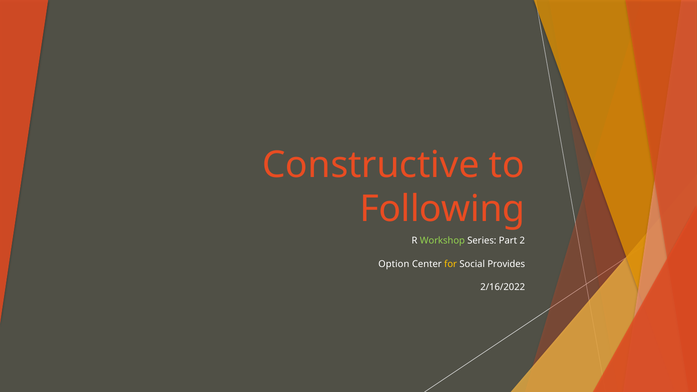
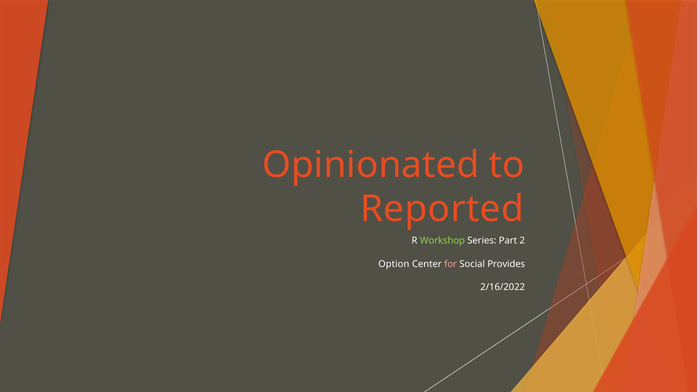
Constructive: Constructive -> Opinionated (371, 165)
Following: Following -> Reported (442, 209)
for colour: yellow -> pink (451, 264)
